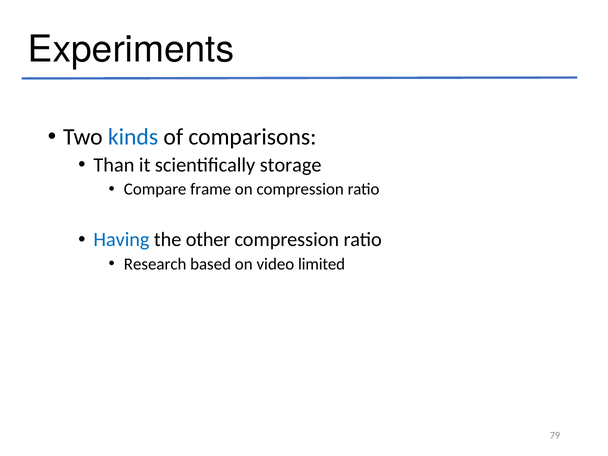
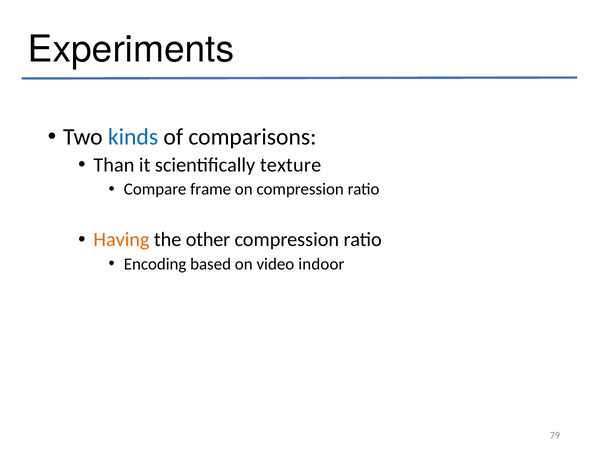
storage: storage -> texture (291, 165)
Having colour: blue -> orange (121, 240)
Research: Research -> Encoding (155, 264)
limited: limited -> indoor (321, 264)
